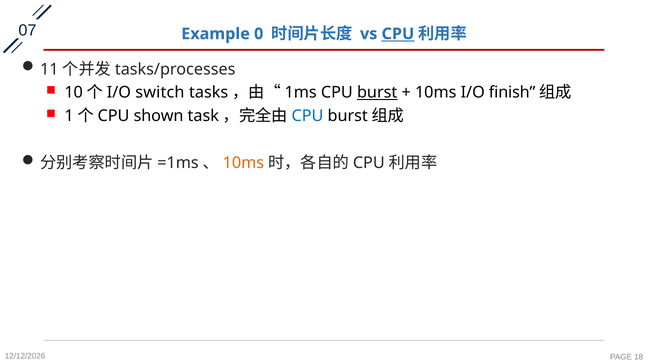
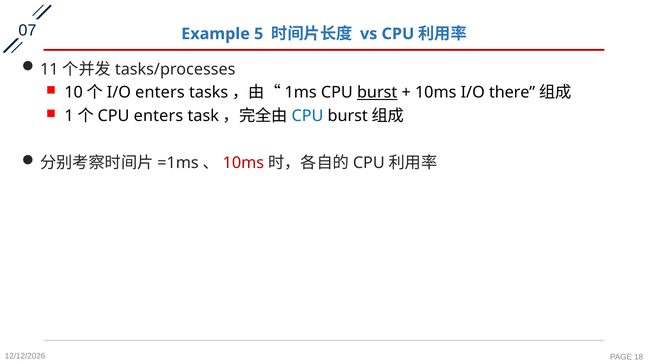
0: 0 -> 5 (259, 34)
CPU underline: present -> none (398, 34)
I/O switch: switch -> enters (160, 93)
finish: finish -> there (512, 93)
CPU shown: shown -> enters (158, 116)
10ms colour: orange -> red (243, 163)
